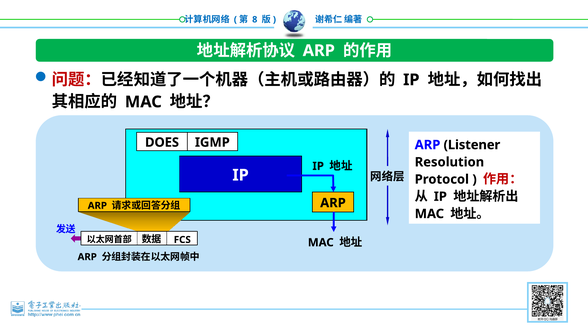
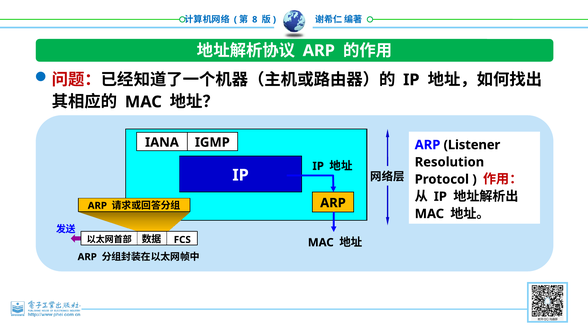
DOES: DOES -> IANA (162, 142)
